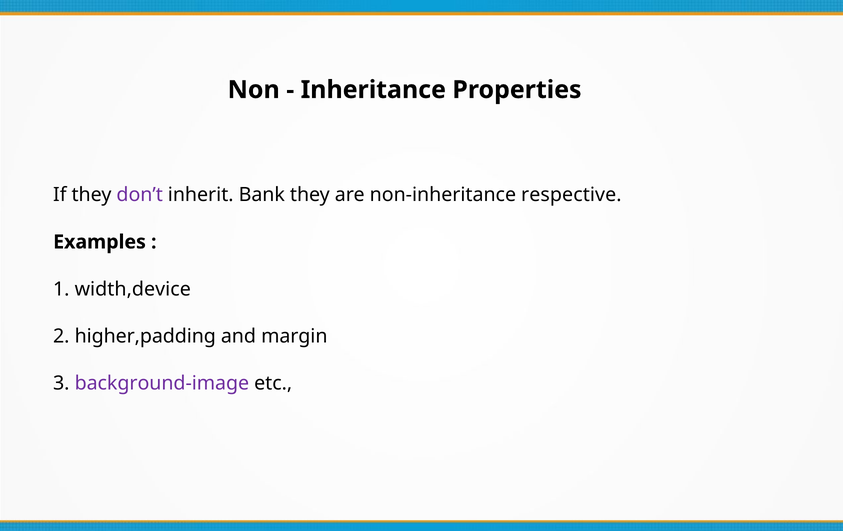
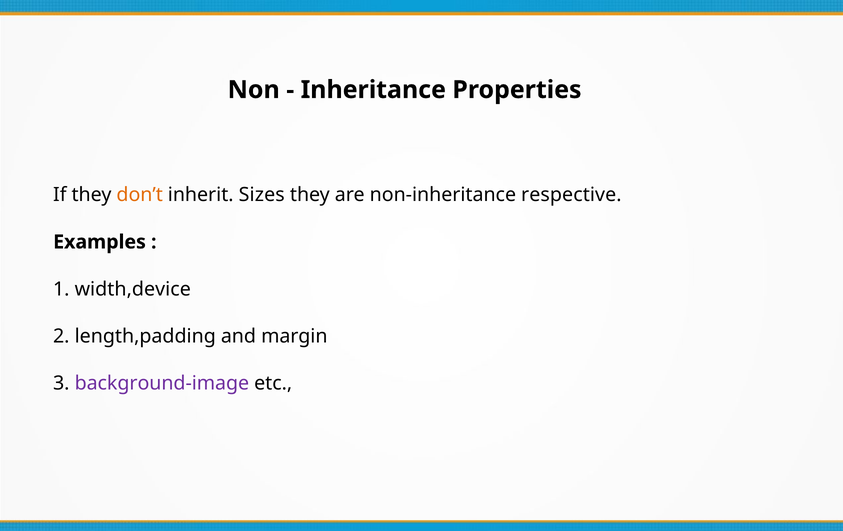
don’t colour: purple -> orange (140, 195)
Bank: Bank -> Sizes (262, 195)
higher,padding: higher,padding -> length,padding (145, 336)
